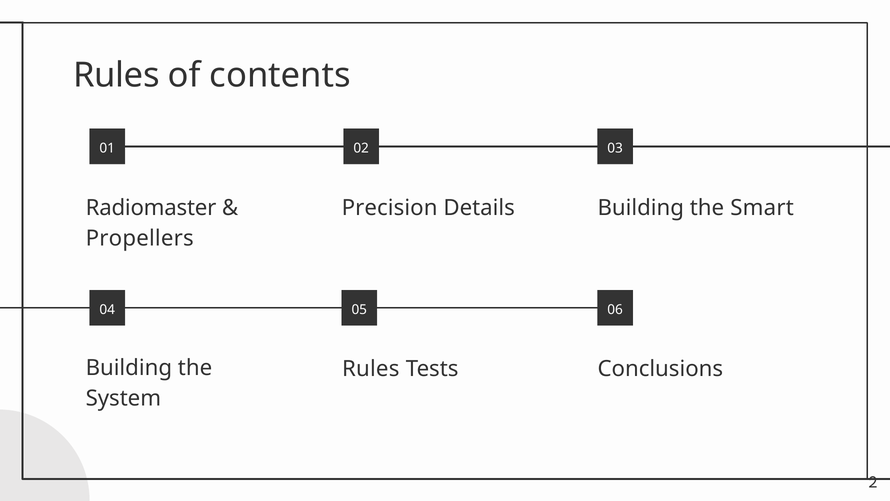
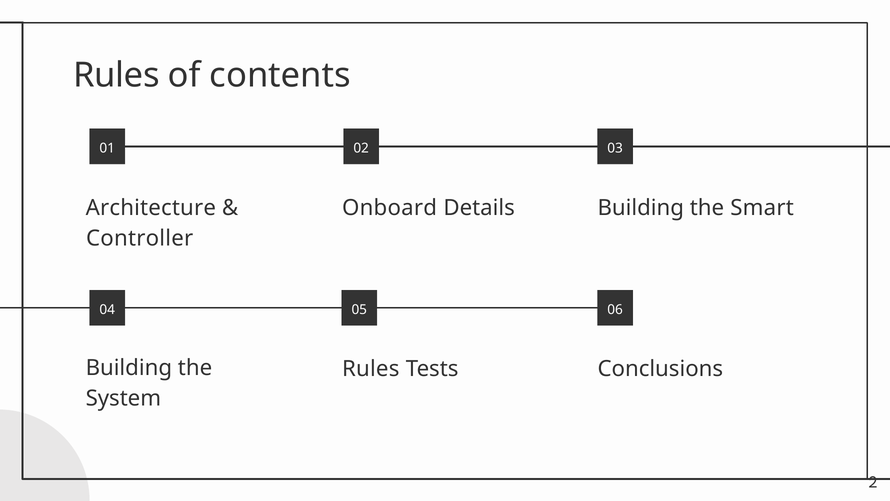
Radiomaster: Radiomaster -> Architecture (151, 208)
Precision: Precision -> Onboard (390, 208)
Propellers: Propellers -> Controller (140, 238)
